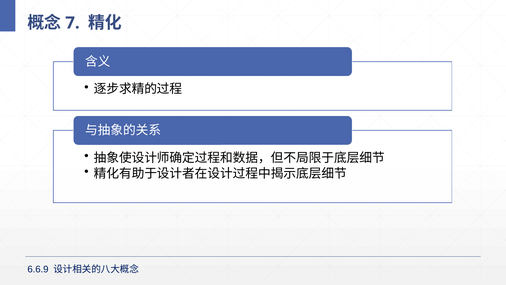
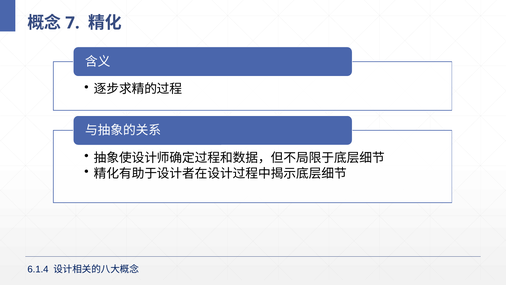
6.6.9: 6.6.9 -> 6.1.4 (38, 269)
